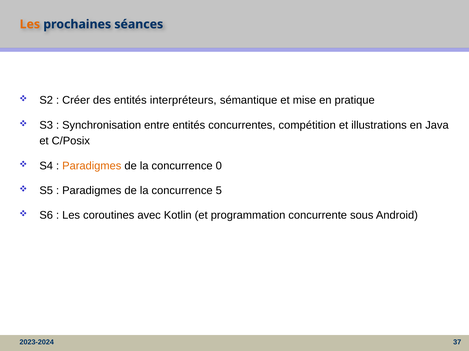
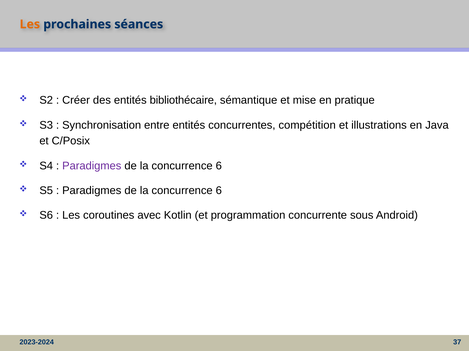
interpréteurs: interpréteurs -> bibliothécaire (183, 101)
Paradigmes colour: orange -> purple (92, 166)
0: 0 -> 6 (219, 166)
5: 5 -> 6 (219, 191)
